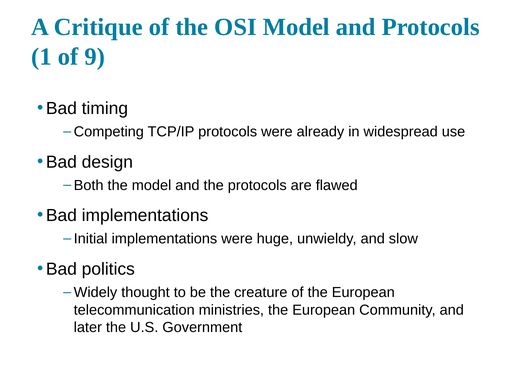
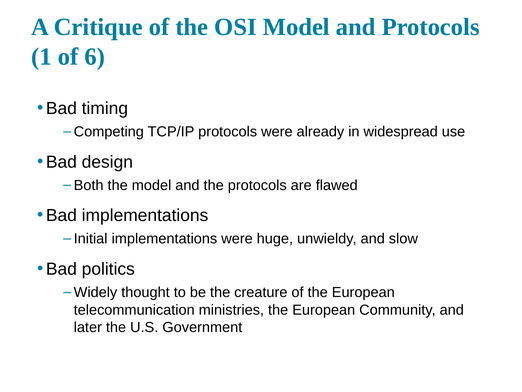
9: 9 -> 6 (95, 57)
